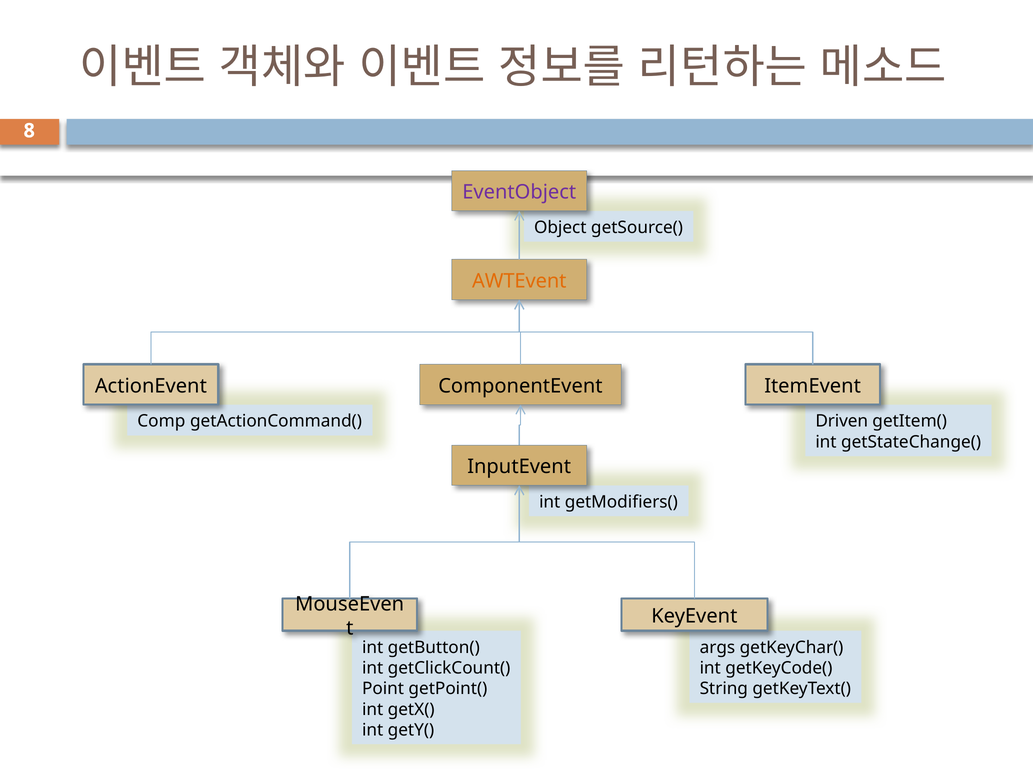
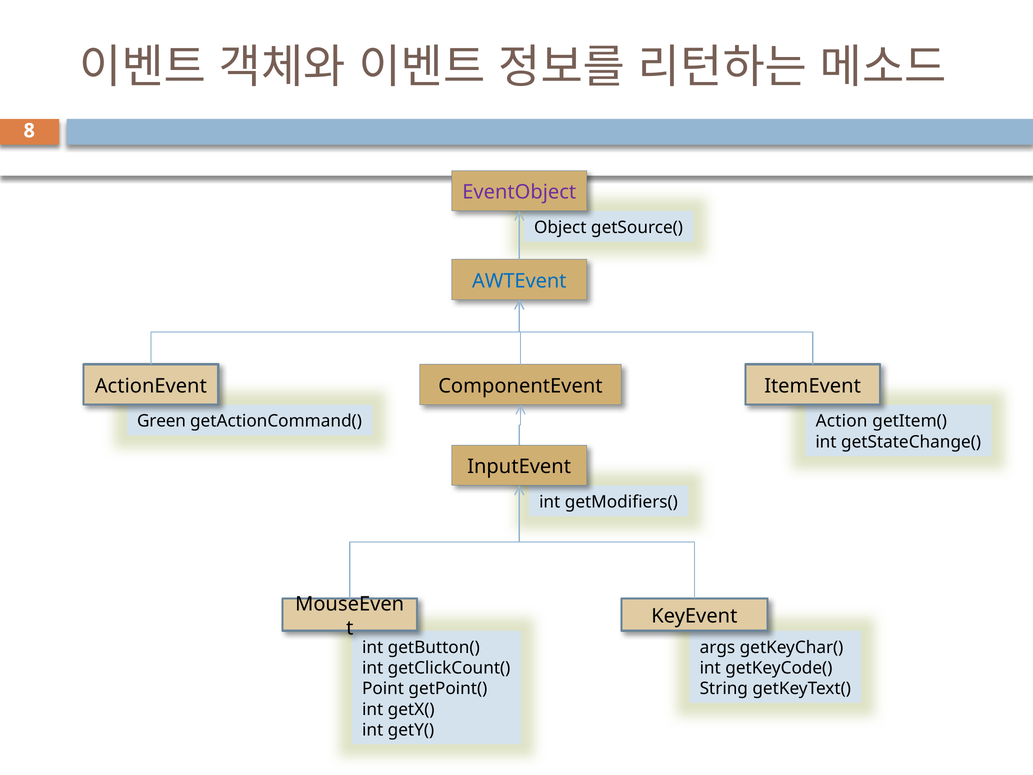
AWTEvent colour: orange -> blue (519, 281)
Comp: Comp -> Green (161, 421)
Driven: Driven -> Action (842, 421)
